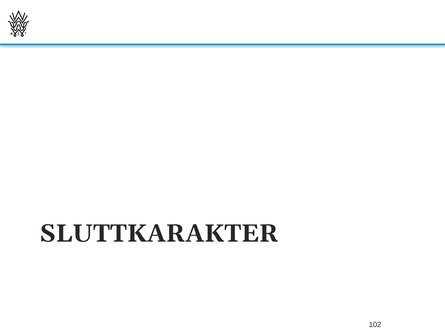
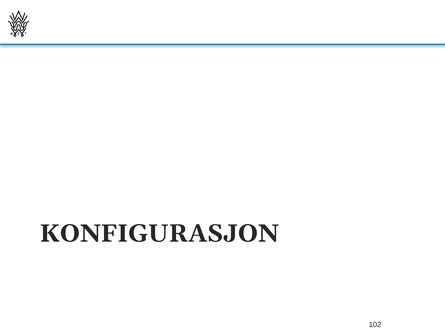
SLUTTKARAKTER: SLUTTKARAKTER -> KONFIGURASJON (159, 233)
